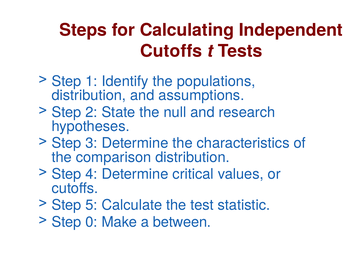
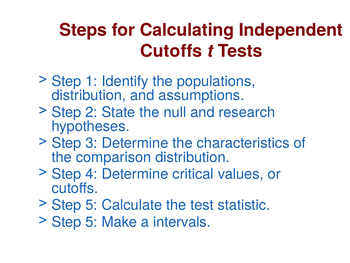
0: 0 -> 5 (91, 222)
between: between -> intervals (182, 222)
